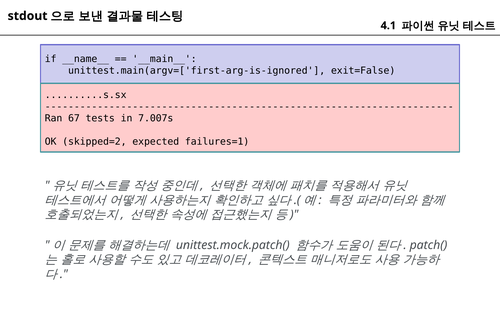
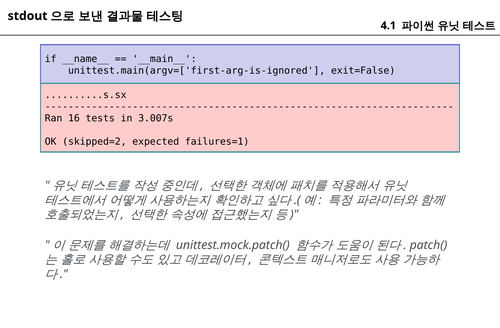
67: 67 -> 16 (74, 119)
7.007s: 7.007s -> 3.007s (156, 119)
